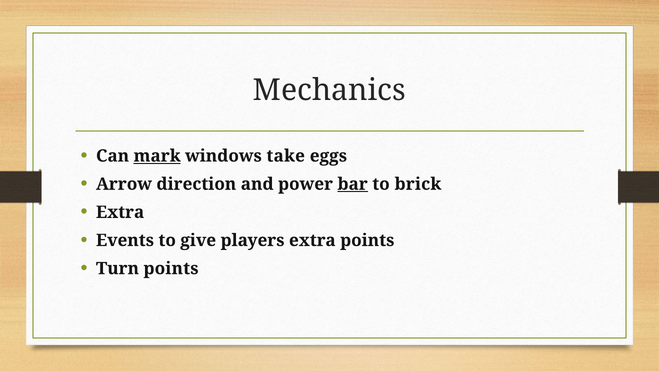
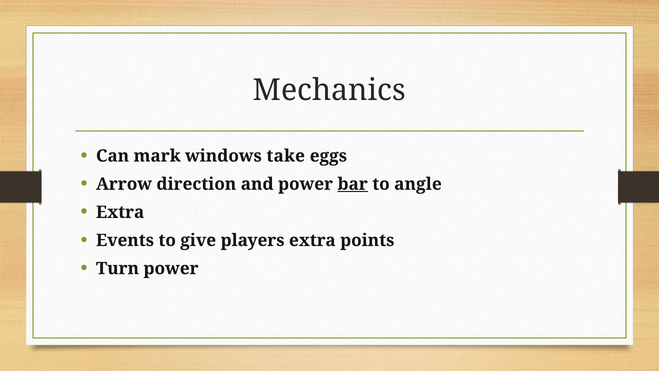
mark underline: present -> none (157, 156)
brick: brick -> angle (418, 184)
Turn points: points -> power (171, 268)
